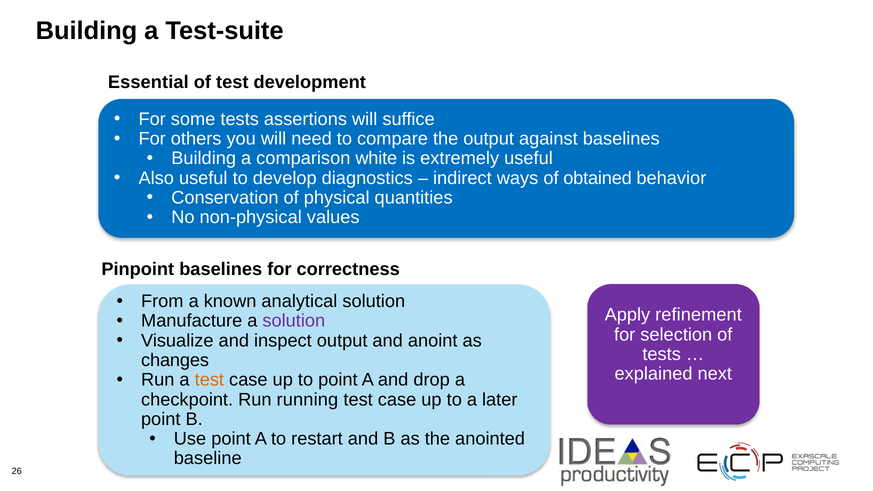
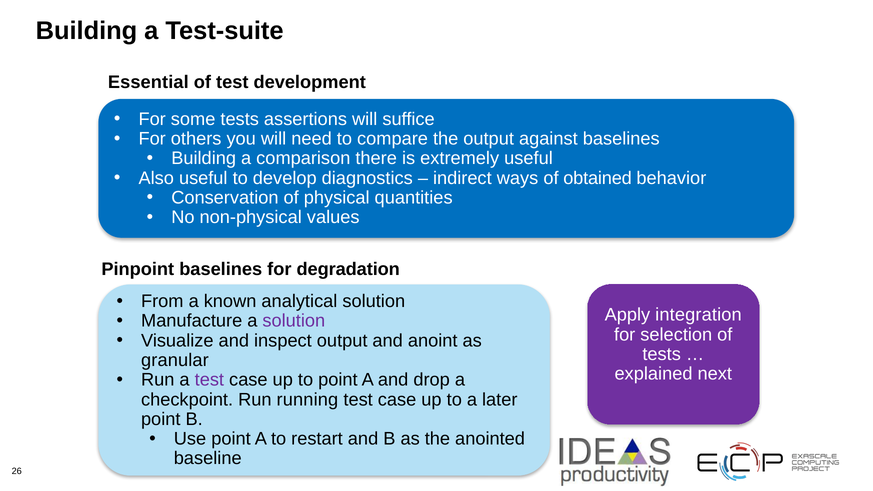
white: white -> there (376, 158)
correctness: correctness -> degradation (348, 269)
refinement: refinement -> integration (698, 315)
changes: changes -> granular (175, 360)
test colour: orange -> purple (209, 380)
